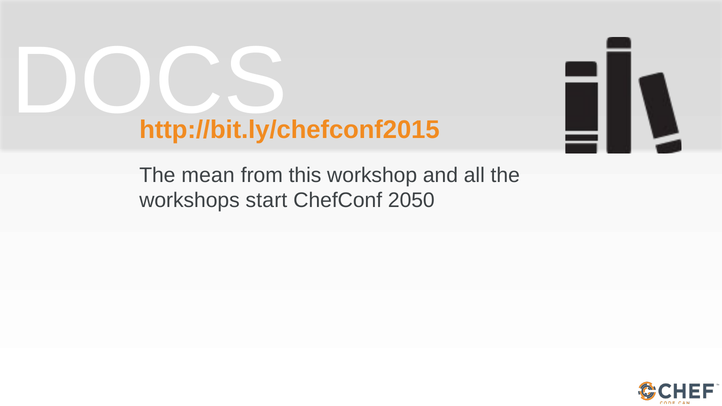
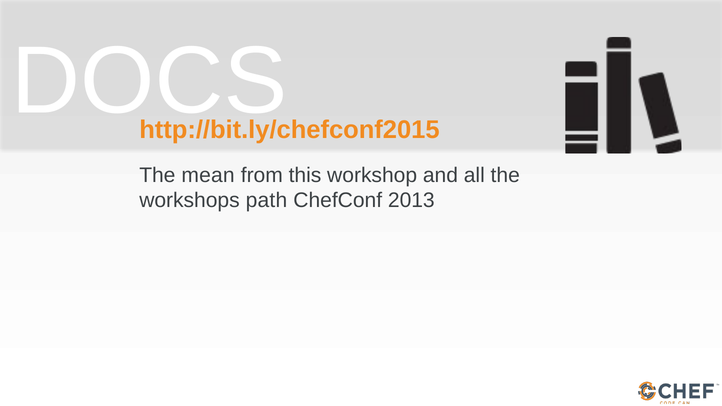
start: start -> path (266, 201)
2050: 2050 -> 2013 (411, 201)
